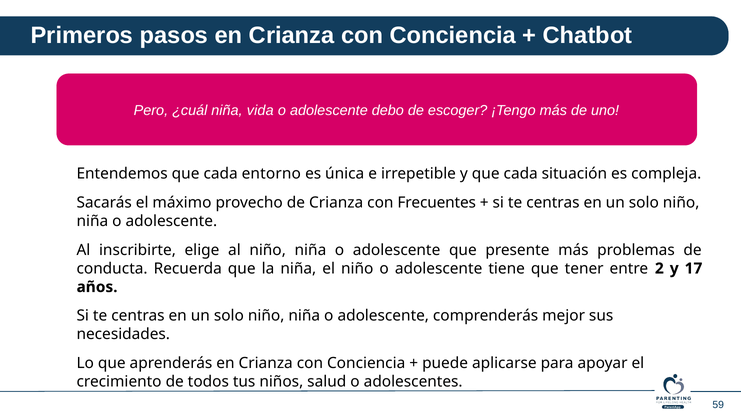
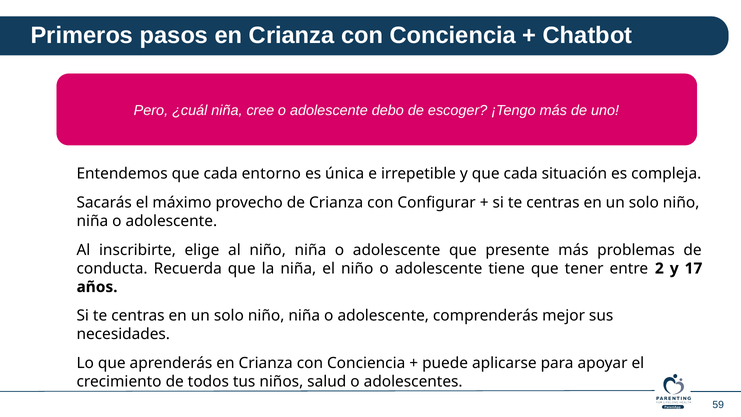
vida: vida -> cree (260, 110)
Frecuentes: Frecuentes -> Configurar (437, 202)
